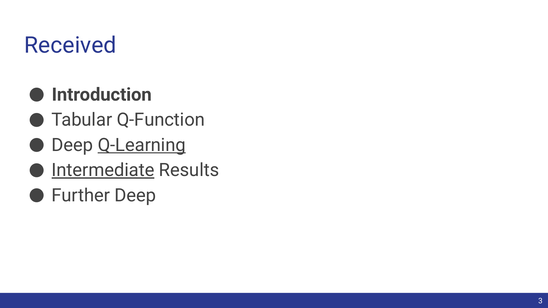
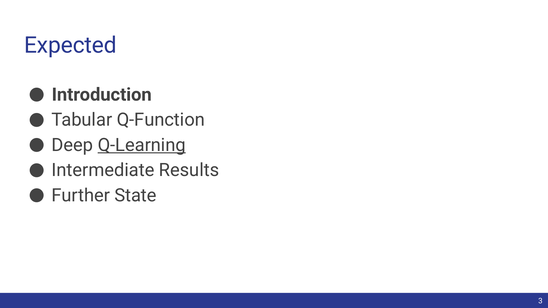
Received: Received -> Expected (70, 45)
Intermediate underline: present -> none (103, 170)
Further Deep: Deep -> State (135, 195)
